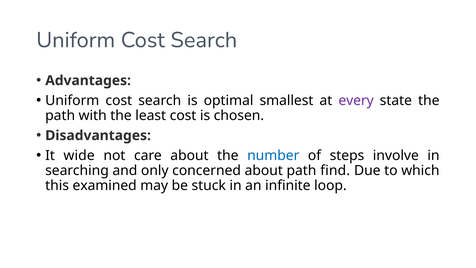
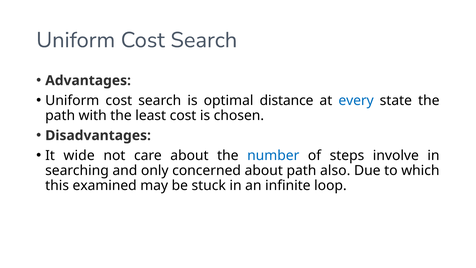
smallest: smallest -> distance (287, 100)
every colour: purple -> blue (356, 100)
find: find -> also (335, 170)
